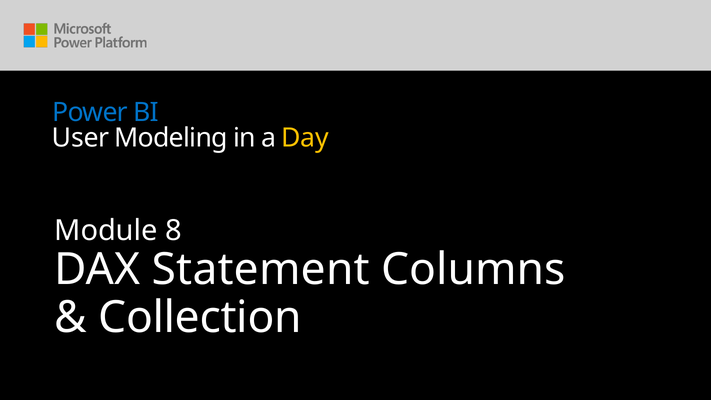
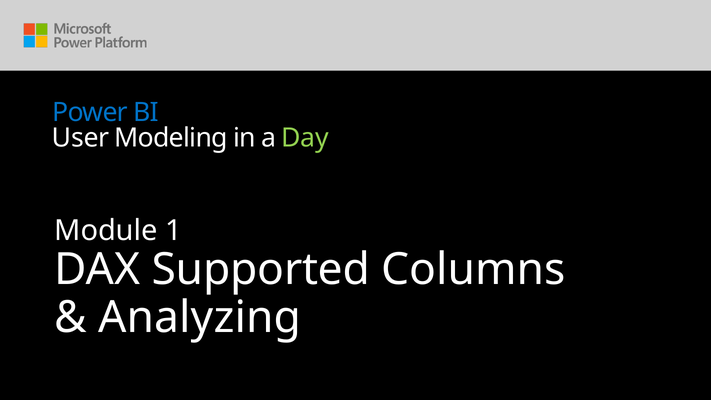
Day colour: yellow -> light green (305, 138)
8: 8 -> 1 (174, 231)
Statement: Statement -> Supported (261, 269)
Collection: Collection -> Analyzing (200, 317)
